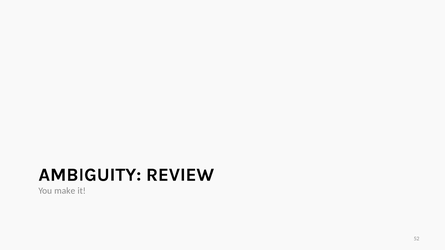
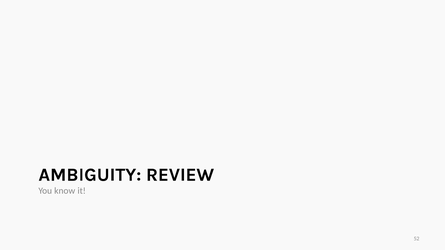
make: make -> know (65, 191)
